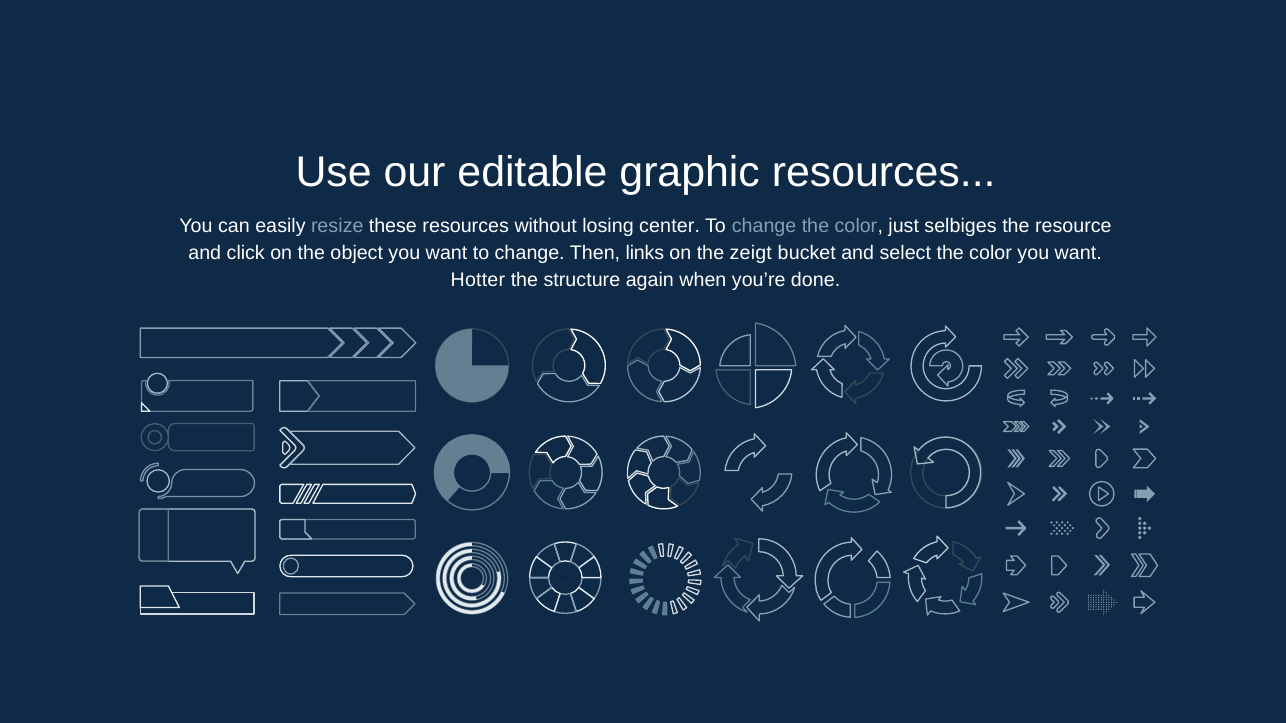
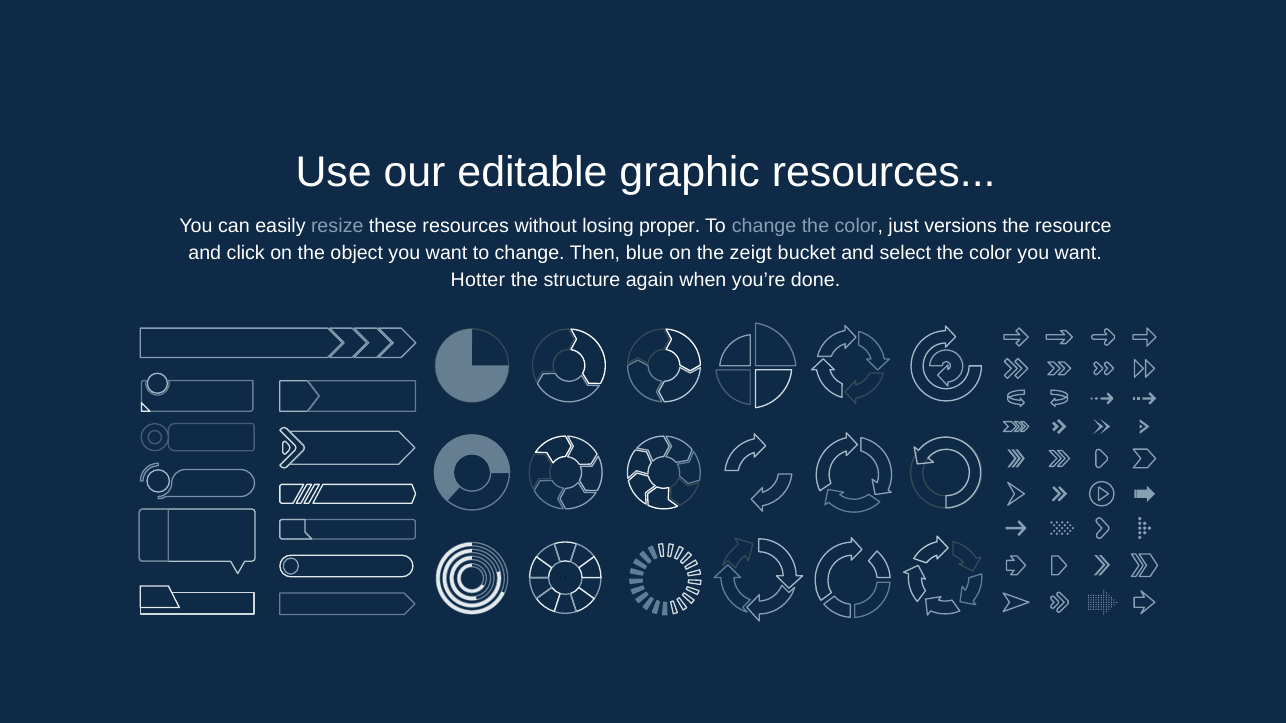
center: center -> proper (670, 226)
selbiges: selbiges -> versions (961, 226)
links: links -> blue (645, 253)
